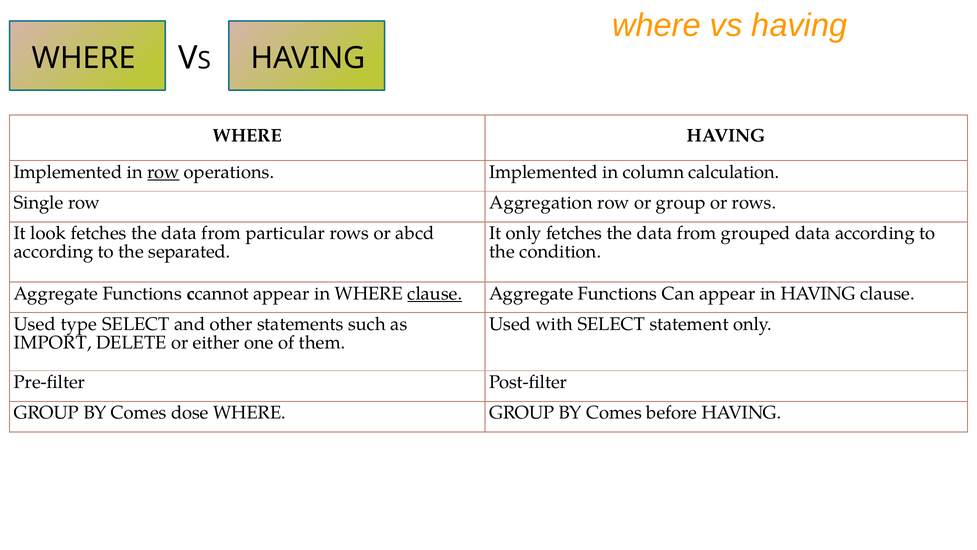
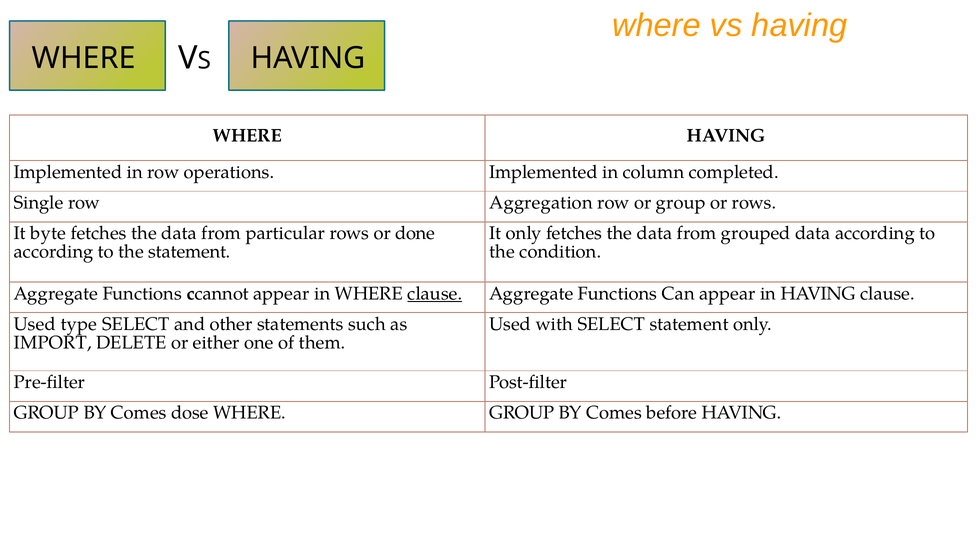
row underline: present -> none (163, 172)
calculation: calculation -> completed (734, 172)
look: look -> byte (48, 233)
abcd: abcd -> done (415, 233)
the separated: separated -> statement (189, 252)
